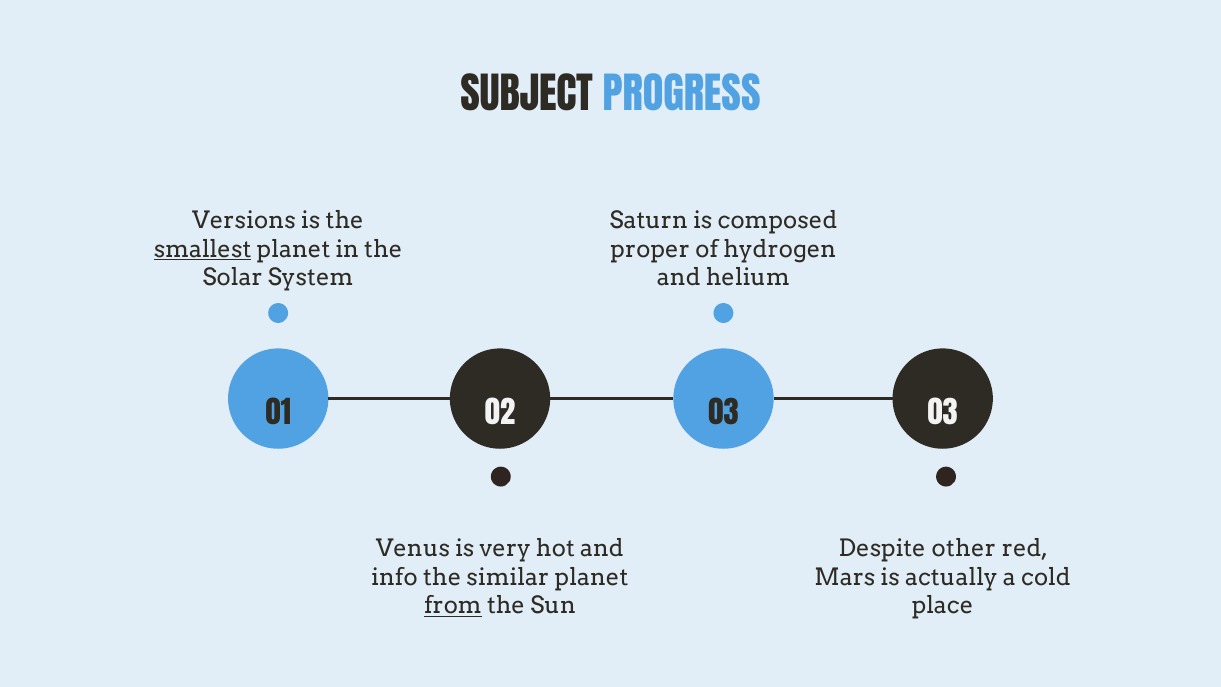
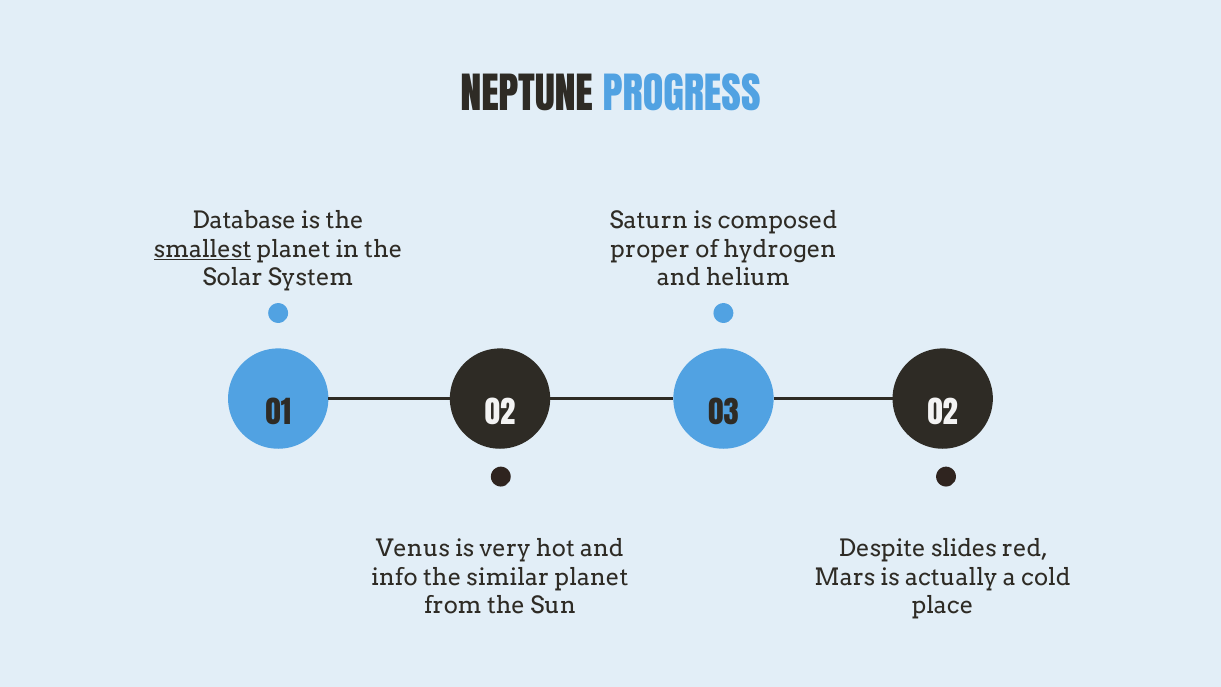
SUBJECT: SUBJECT -> NEPTUNE (527, 96)
Versions: Versions -> Database (244, 221)
02 03: 03 -> 02 (943, 414)
other: other -> slides (964, 549)
from underline: present -> none (453, 606)
